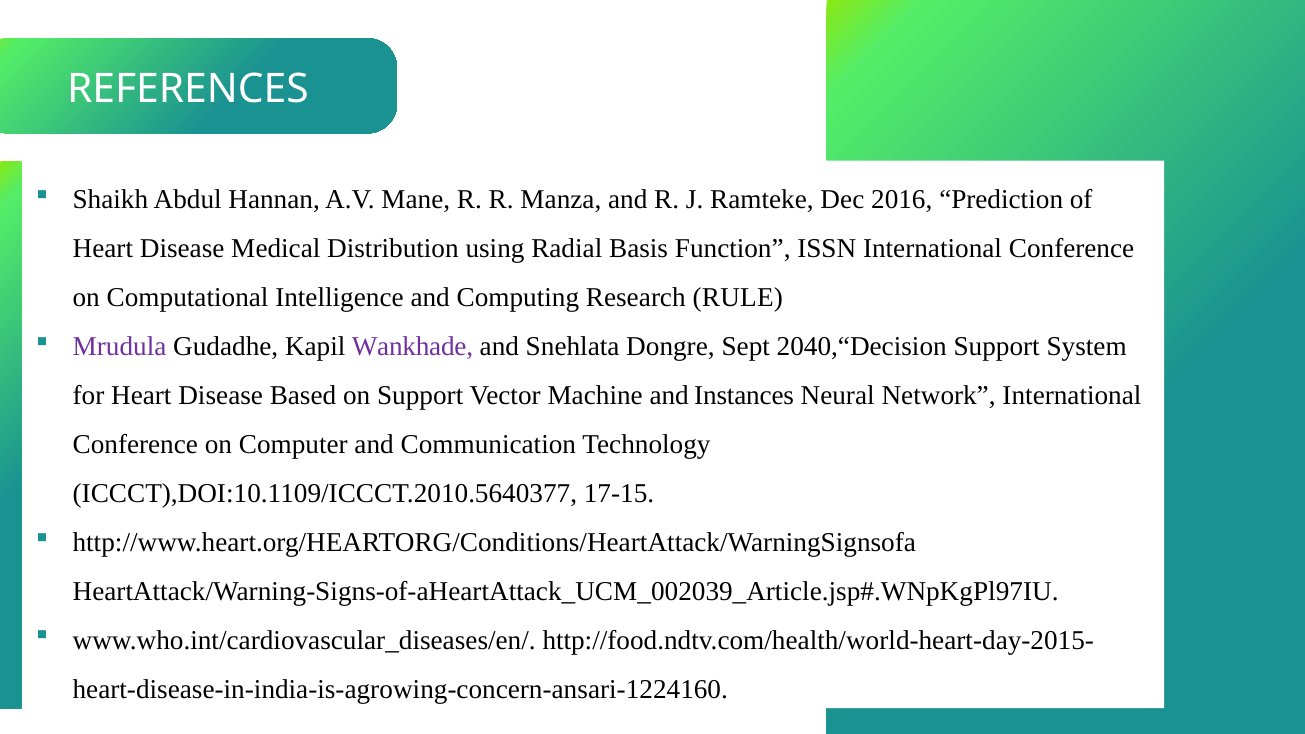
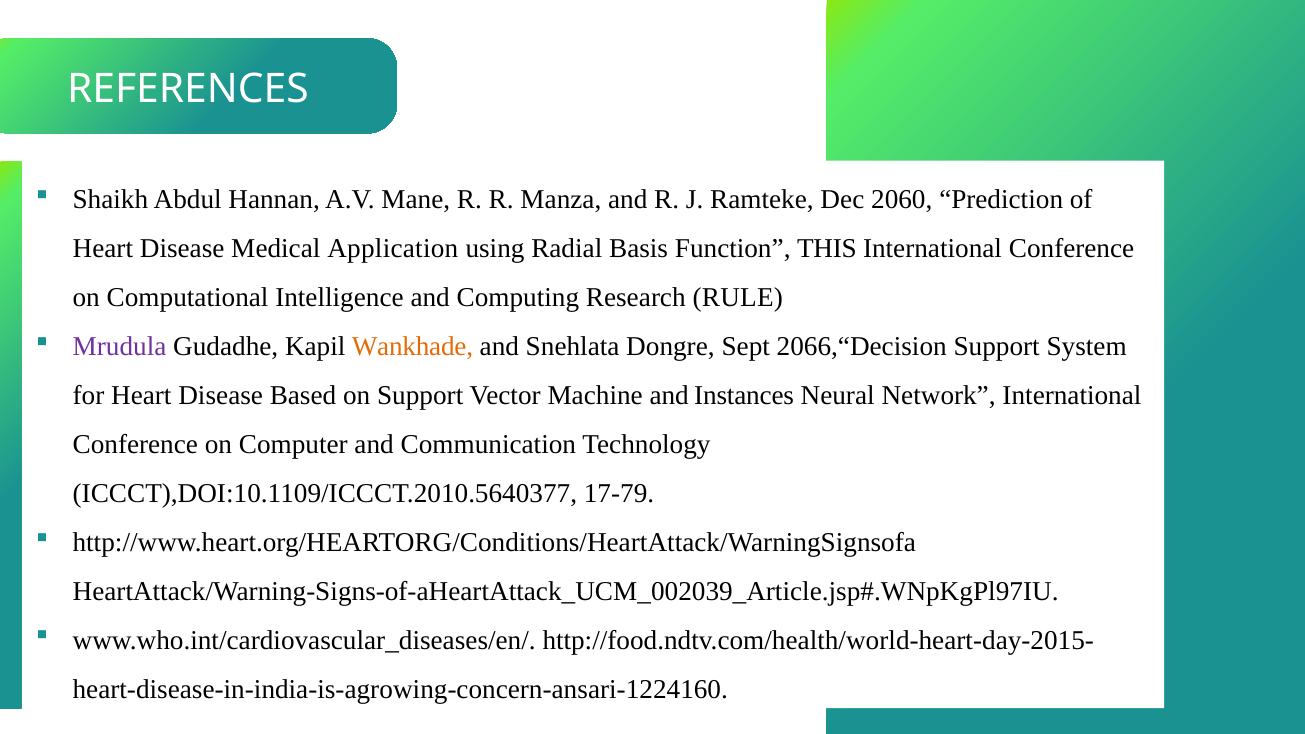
2016: 2016 -> 2060 (902, 200)
Distribution: Distribution -> Application (393, 249)
ISSN: ISSN -> THIS (827, 249)
Wankhade colour: purple -> orange (412, 347)
2040,“Decision: 2040,“Decision -> 2066,“Decision (862, 347)
17-15: 17-15 -> 17-79 (619, 494)
